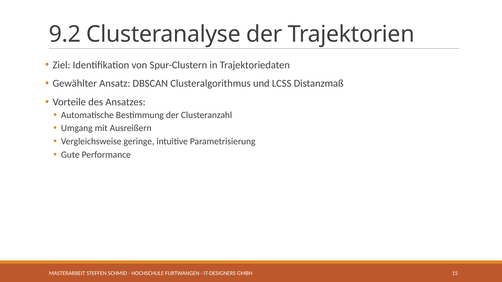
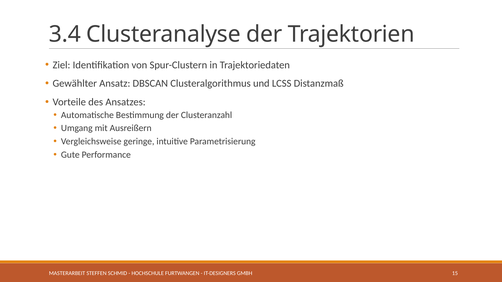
9.2: 9.2 -> 3.4 (65, 34)
